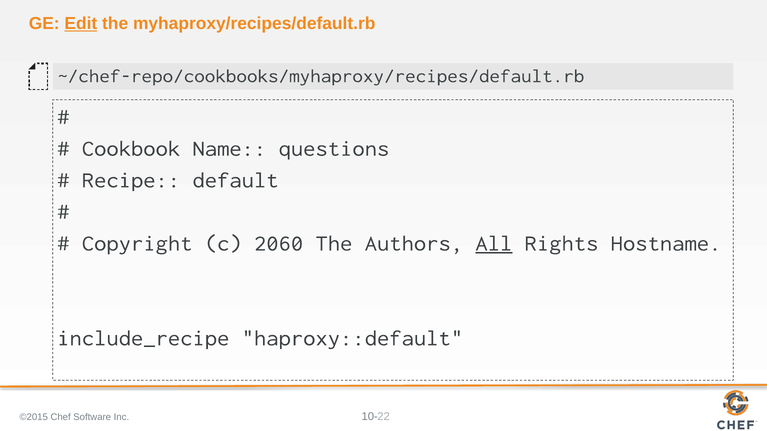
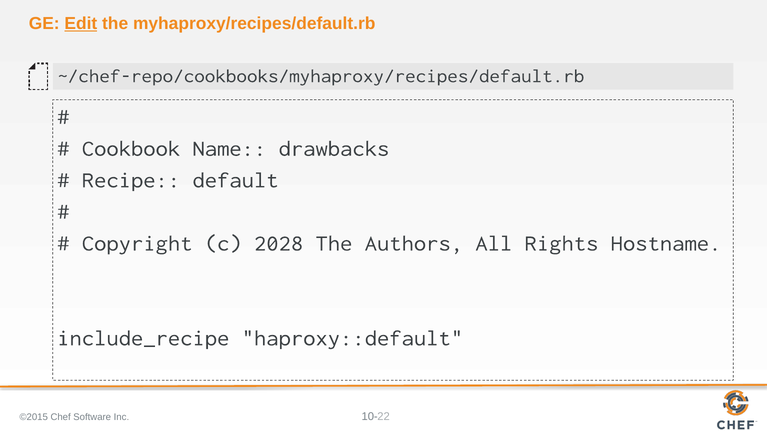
questions: questions -> drawbacks (334, 149)
2060: 2060 -> 2028 (279, 243)
All underline: present -> none (494, 243)
